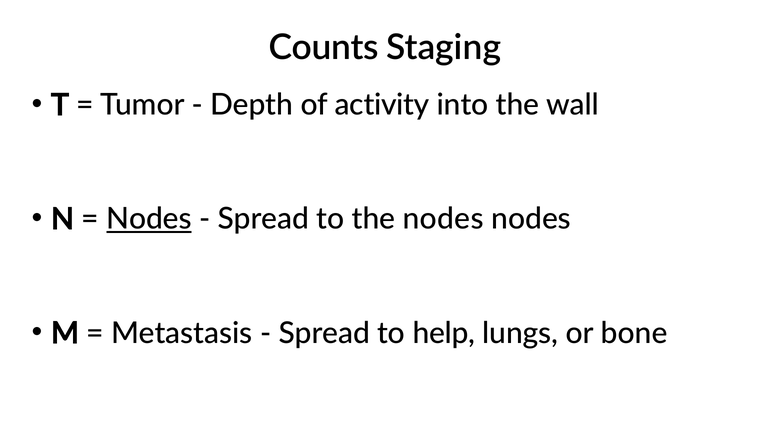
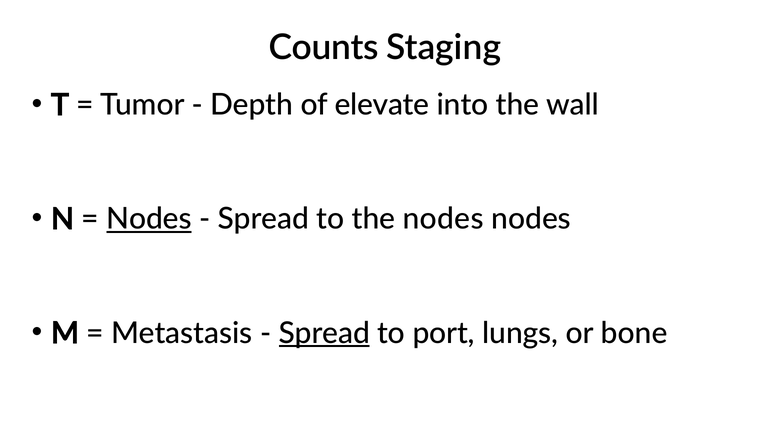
activity: activity -> elevate (382, 105)
Spread underline: none -> present (324, 333)
help: help -> port (444, 333)
